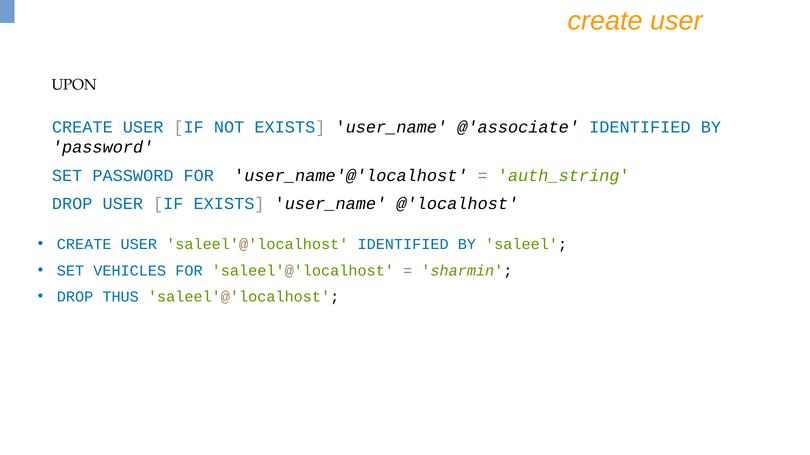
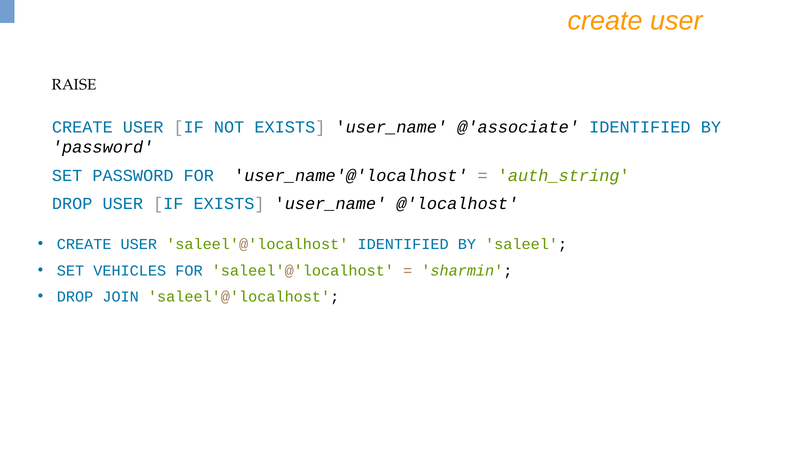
UPON: UPON -> RAISE (74, 85)
THUS: THUS -> JOIN (121, 297)
